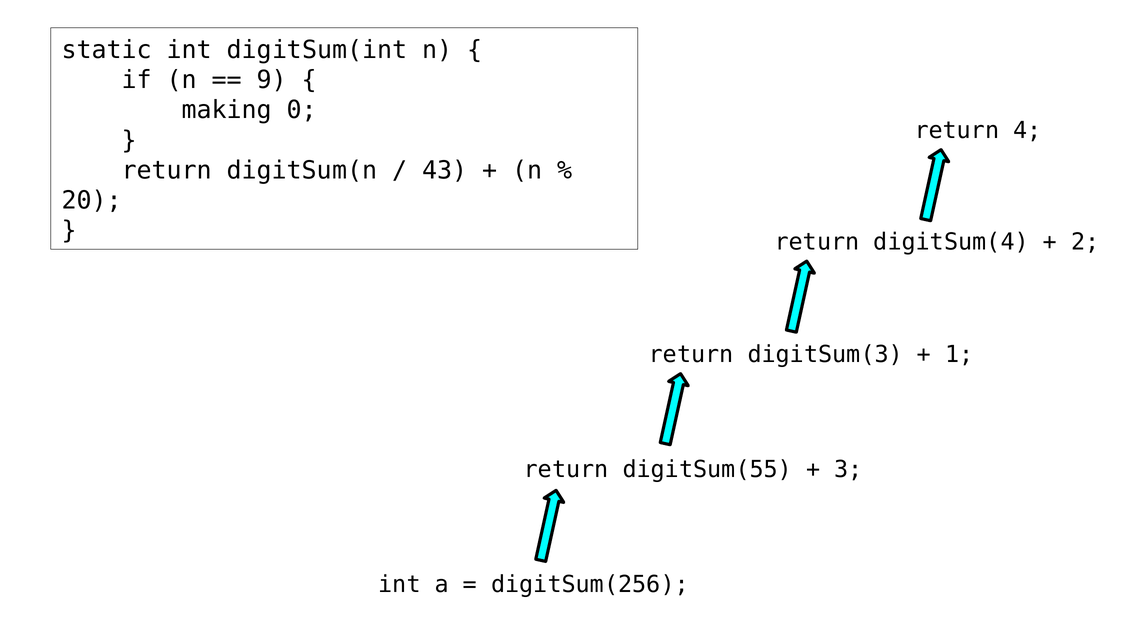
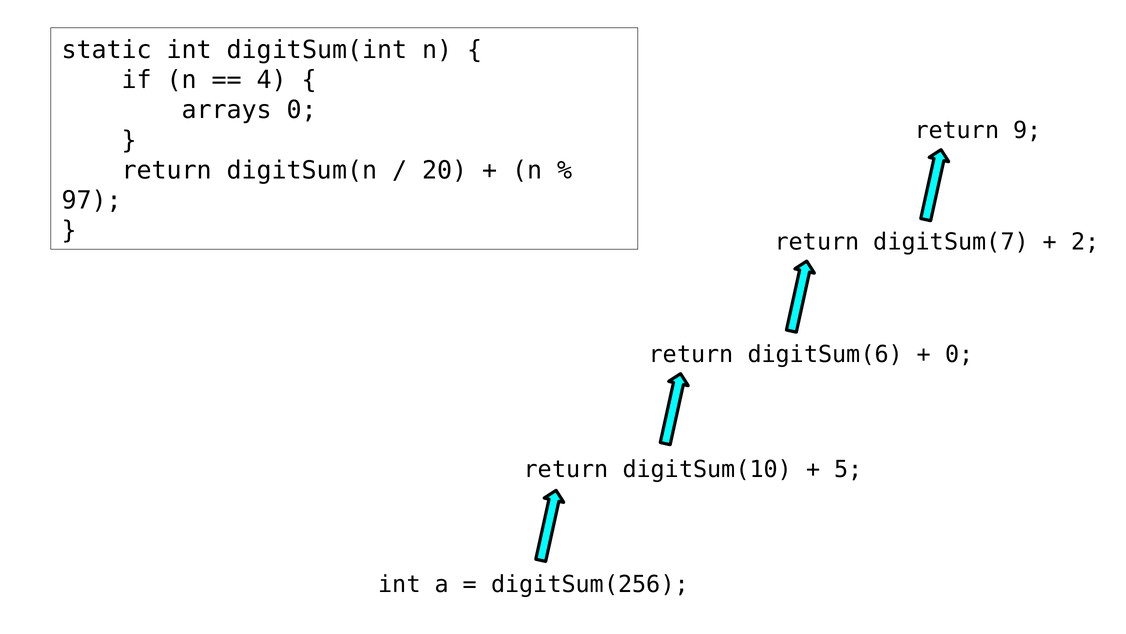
9: 9 -> 4 (272, 80)
making: making -> arrays (227, 110)
4: 4 -> 9 (1027, 130)
43: 43 -> 20 (445, 170)
20: 20 -> 97 (92, 200)
digitSum(4: digitSum(4 -> digitSum(7 (951, 242)
digitSum(3: digitSum(3 -> digitSum(6 (825, 354)
1: 1 -> 0 (959, 354)
digitSum(55: digitSum(55 -> digitSum(10 (707, 469)
3: 3 -> 5 (848, 469)
